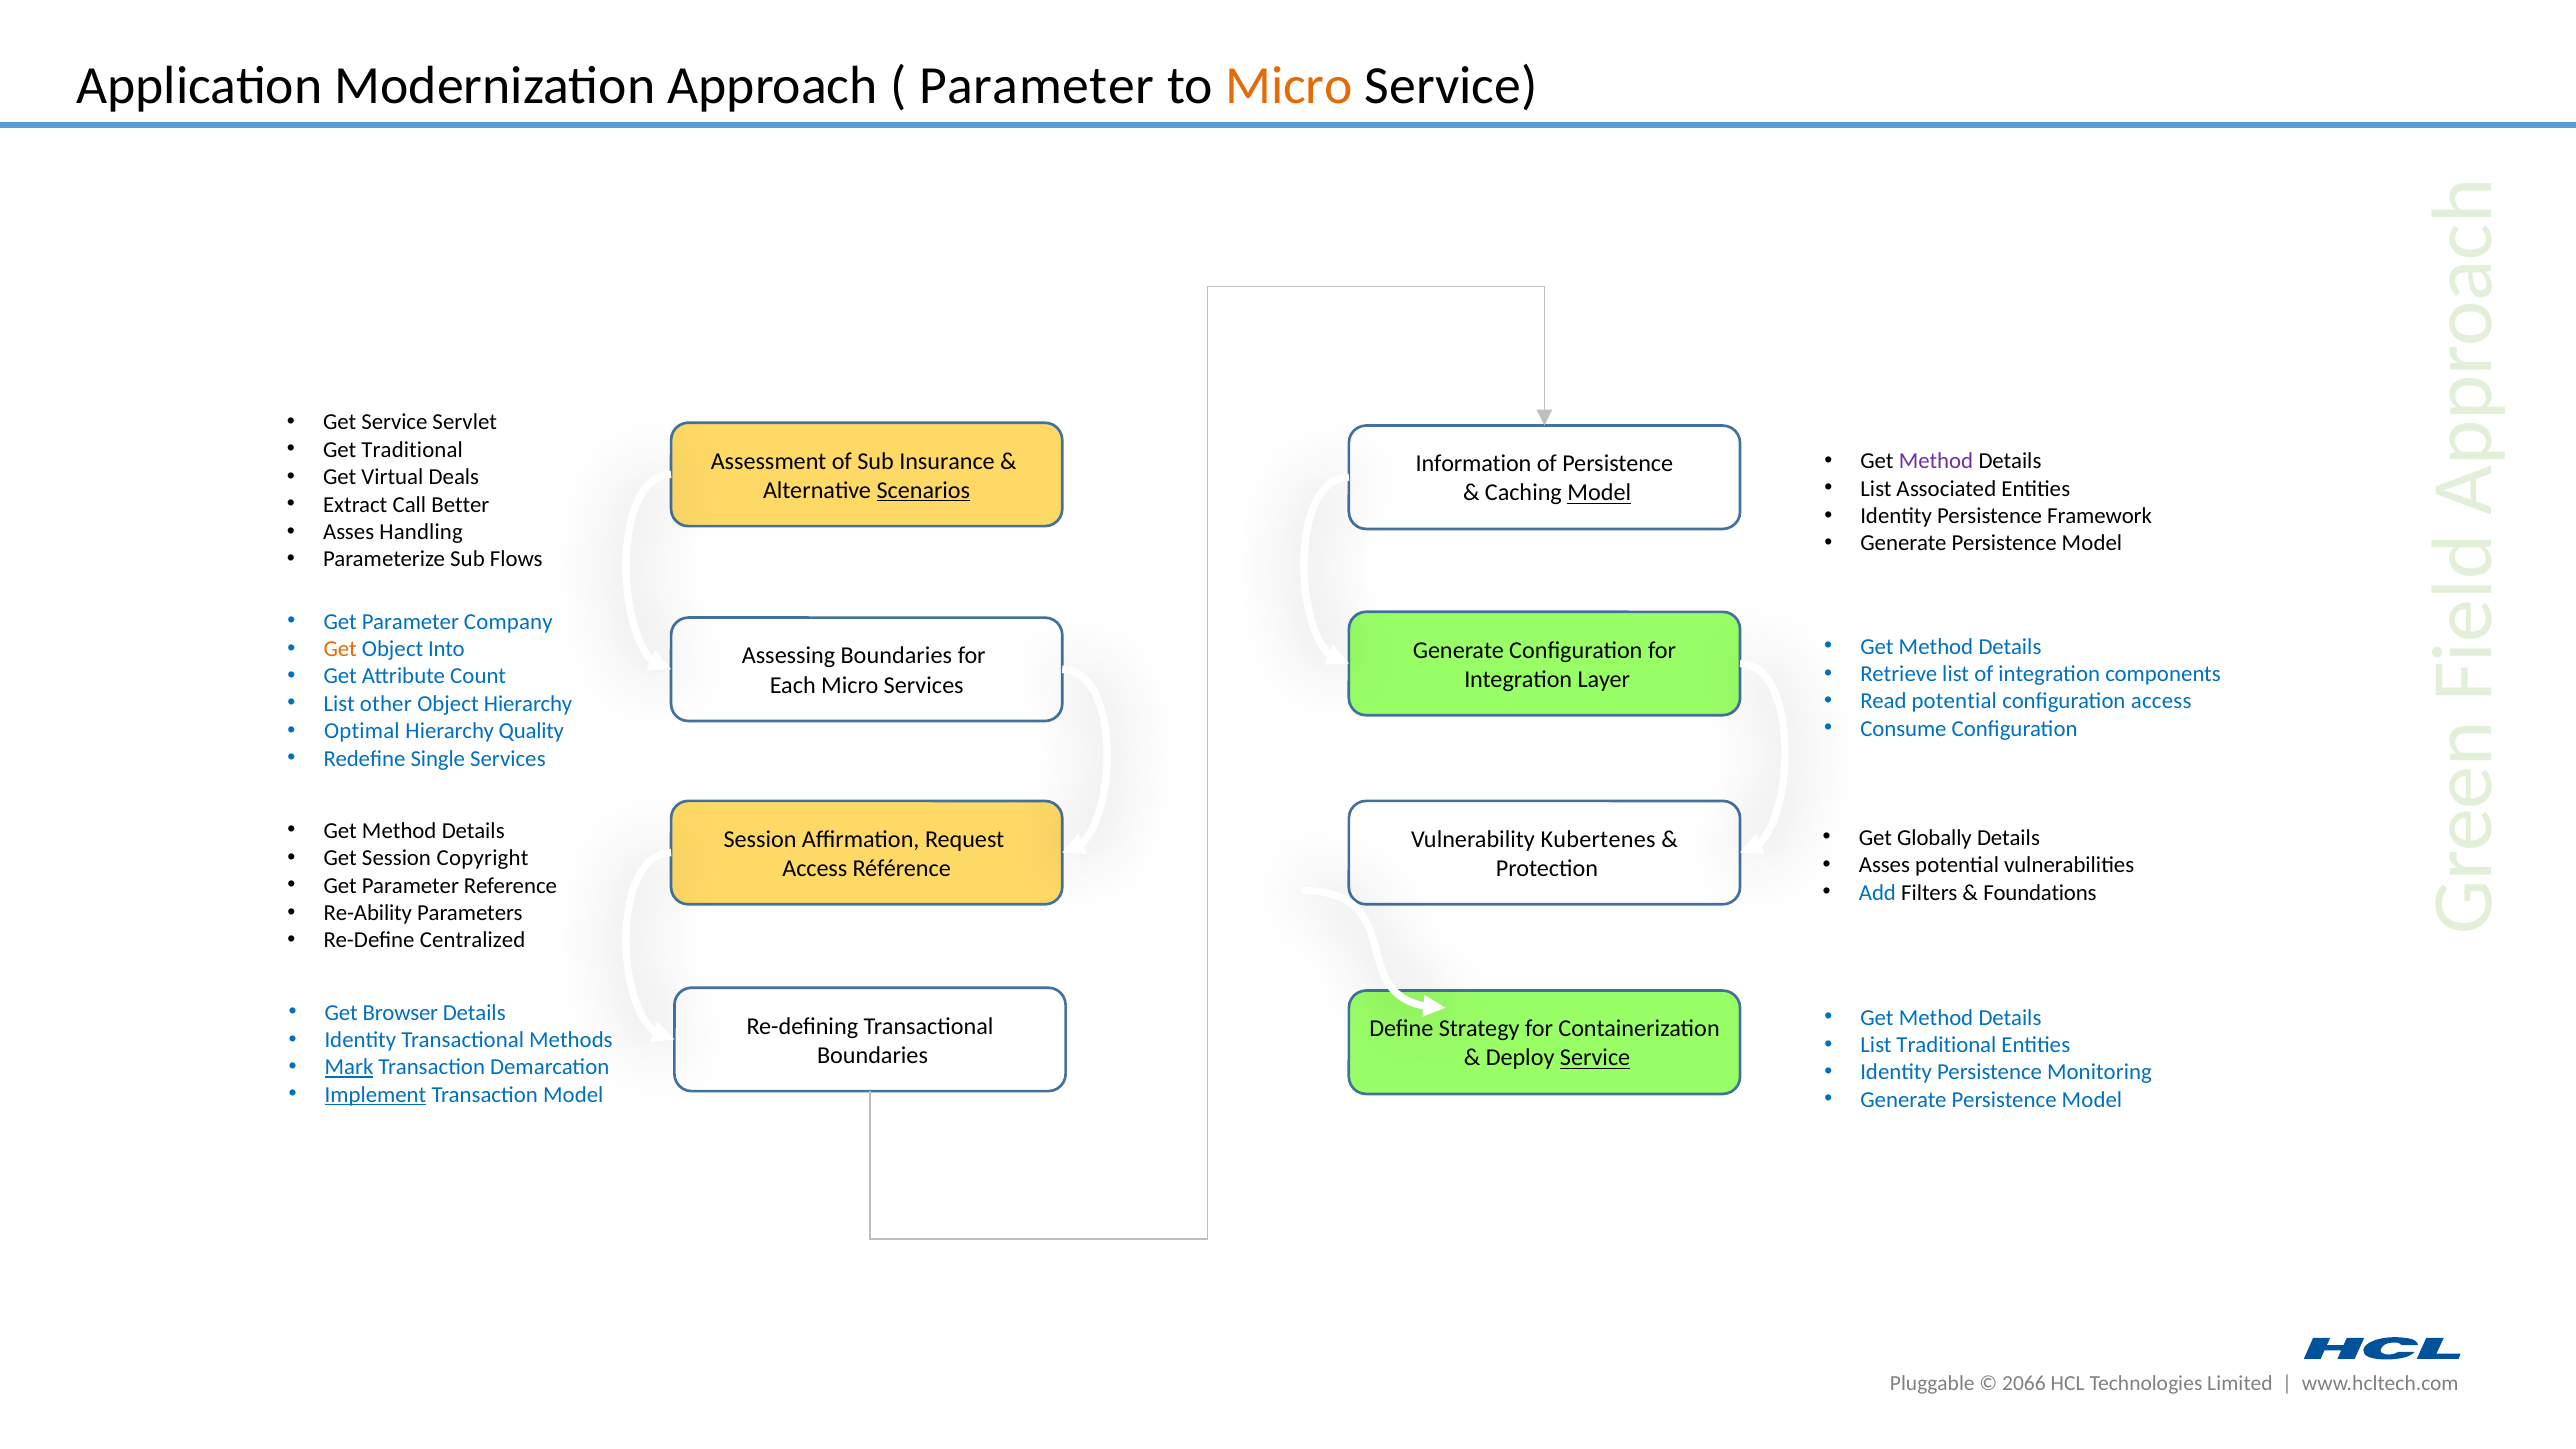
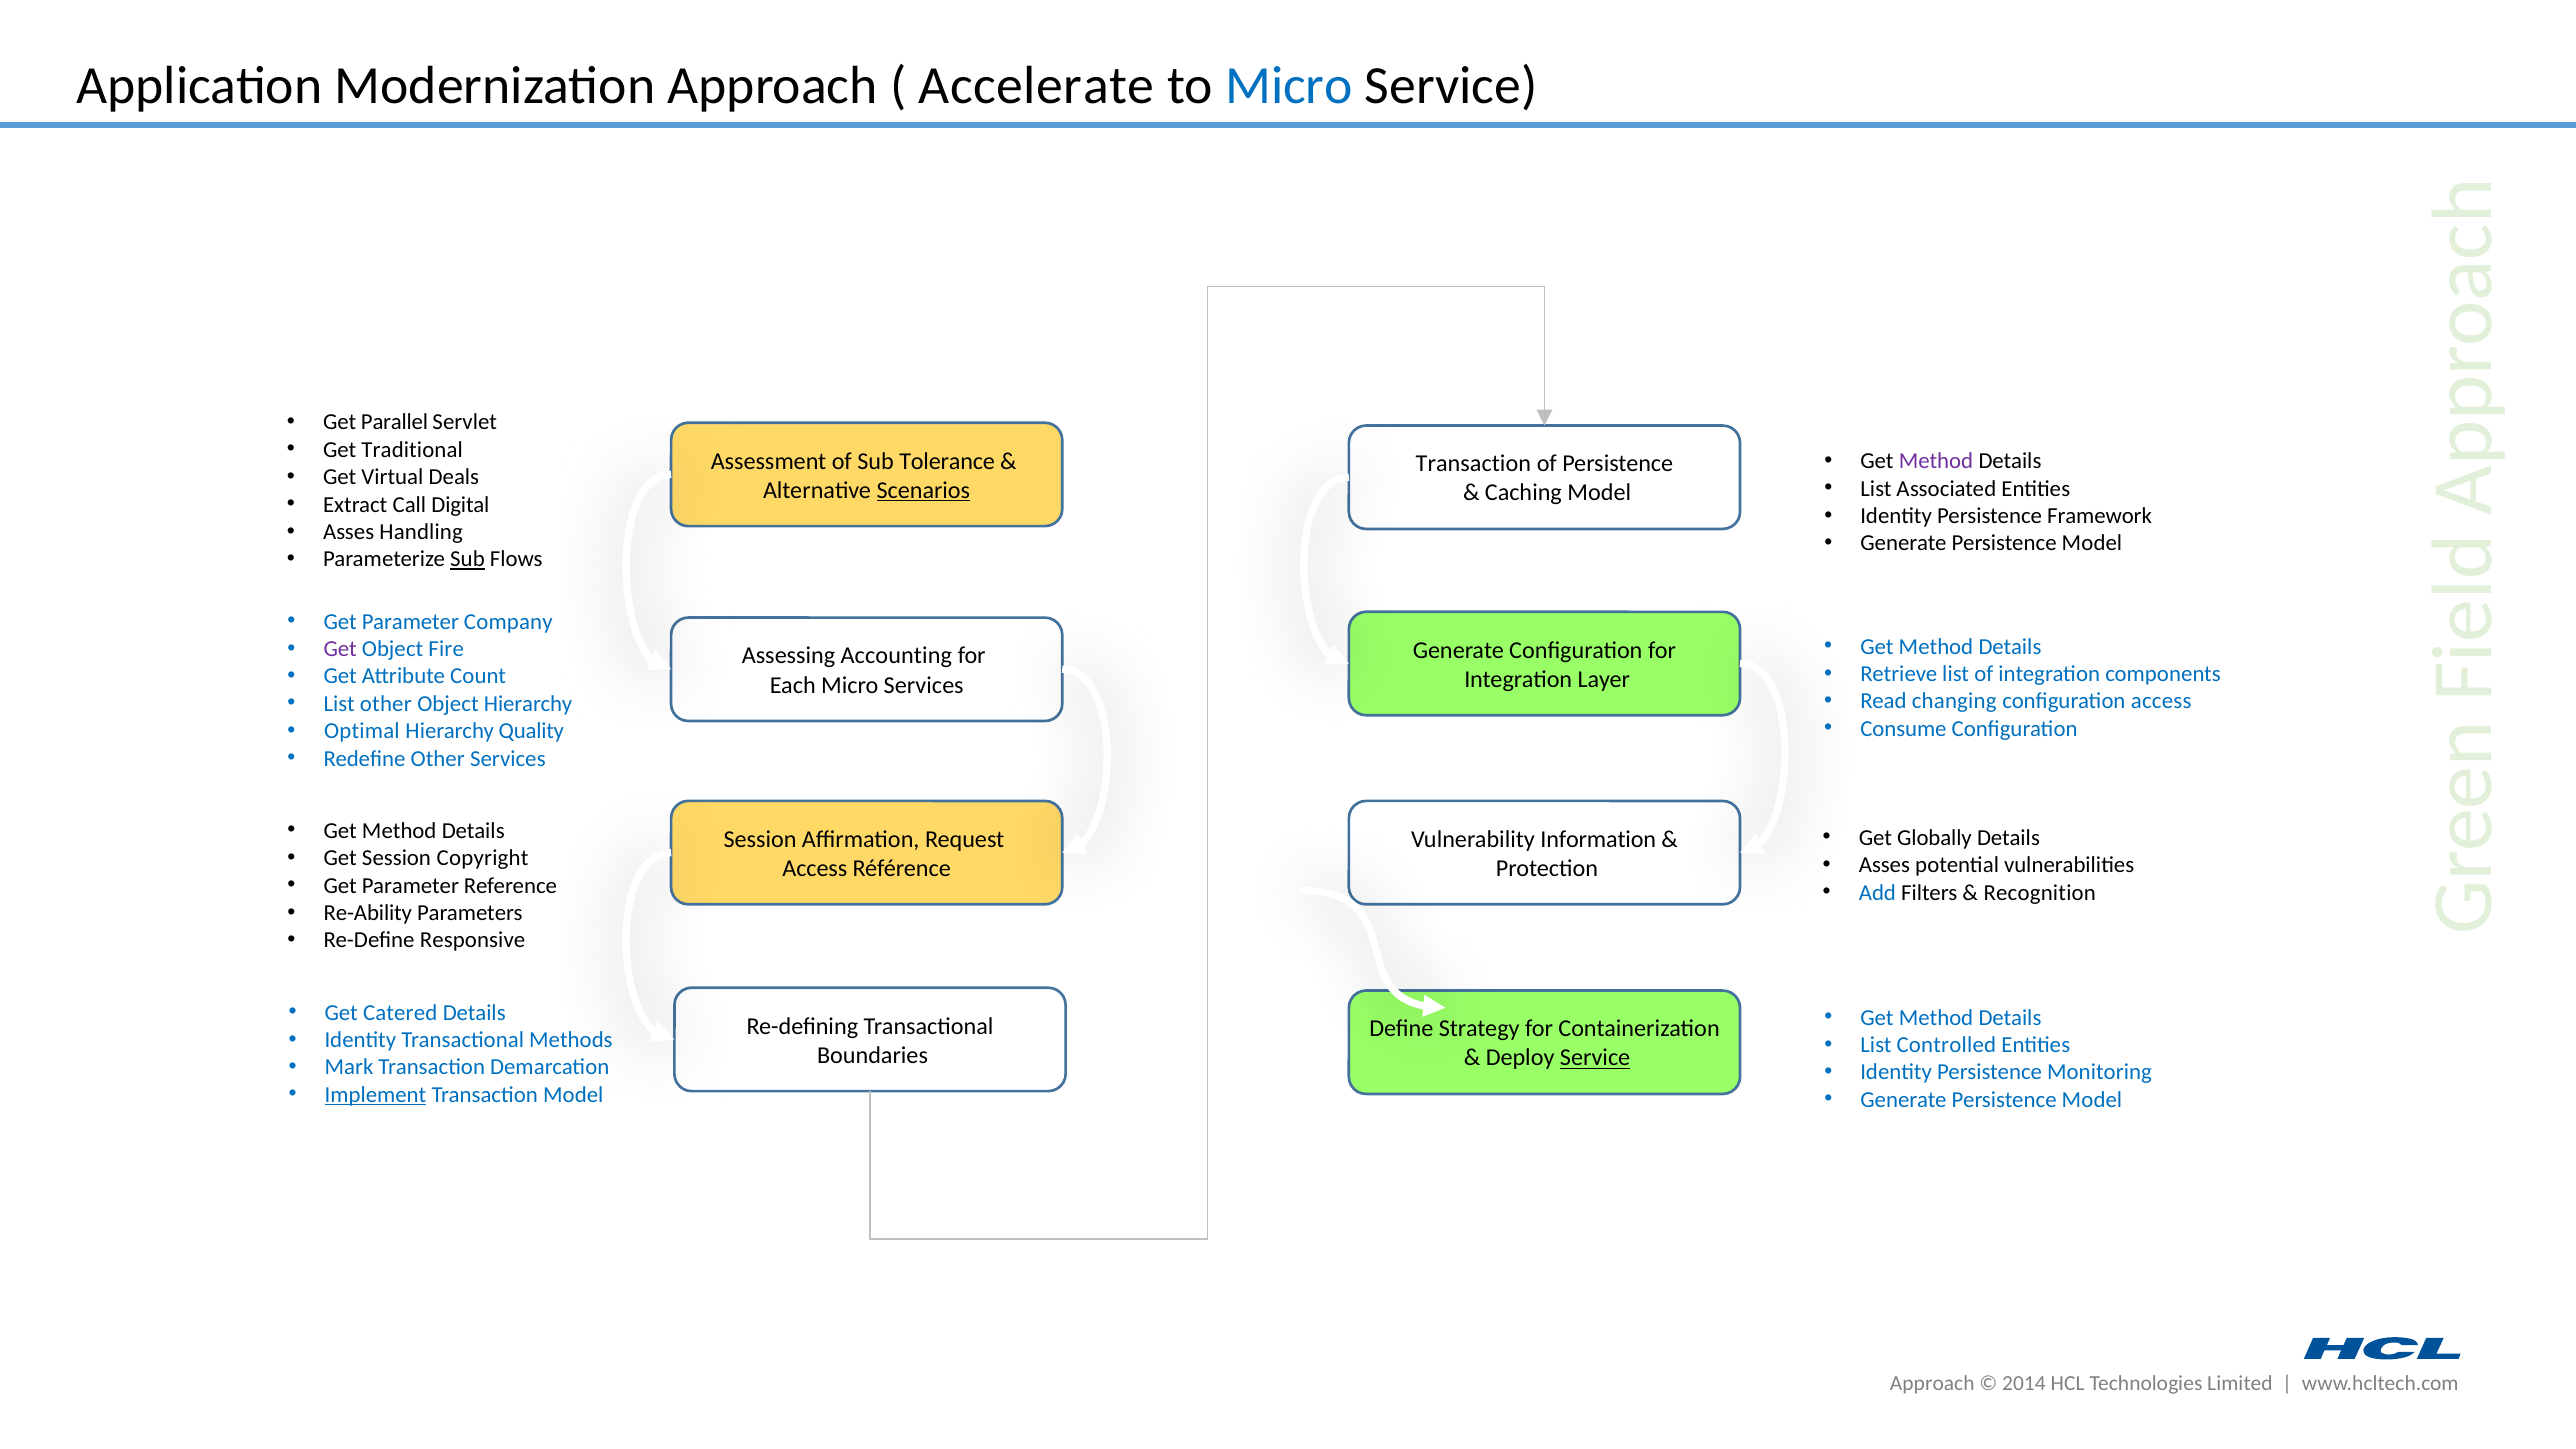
Parameter: Parameter -> Accelerate (1037, 86)
Micro colour: orange -> blue (1289, 86)
Get Service: Service -> Parallel (394, 422)
Insurance: Insurance -> Tolerance (947, 461)
Information: Information -> Transaction (1473, 464)
Model underline: present -> none (1599, 493)
Better: Better -> Digital (460, 505)
Sub underline: none -> present (467, 559)
Get colour: orange -> purple (340, 649)
Into: Into -> Fire (446, 649)
Assessing Boundaries: Boundaries -> Accounting (896, 656)
Read potential: potential -> changing (1954, 701)
Redefine Single: Single -> Other (438, 758)
Kubertenes: Kubertenes -> Information (1598, 839)
Foundations: Foundations -> Recognition (2040, 893)
Centralized: Centralized -> Responsive (473, 940)
Browser: Browser -> Catered (400, 1012)
List Traditional: Traditional -> Controlled (1946, 1045)
Mark underline: present -> none (349, 1067)
Pluggable: Pluggable -> Approach (1932, 1383)
2066: 2066 -> 2014 (2024, 1383)
